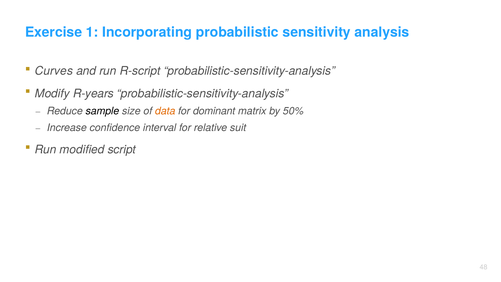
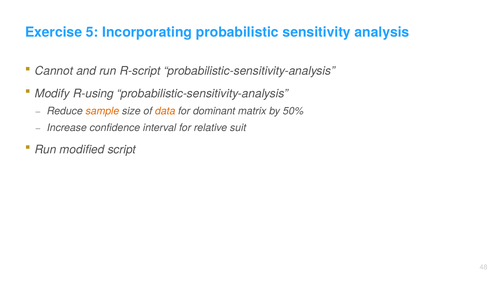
1: 1 -> 5 (92, 32)
Curves: Curves -> Cannot (54, 71)
R-years: R-years -> R-using (93, 94)
sample colour: black -> orange (102, 111)
